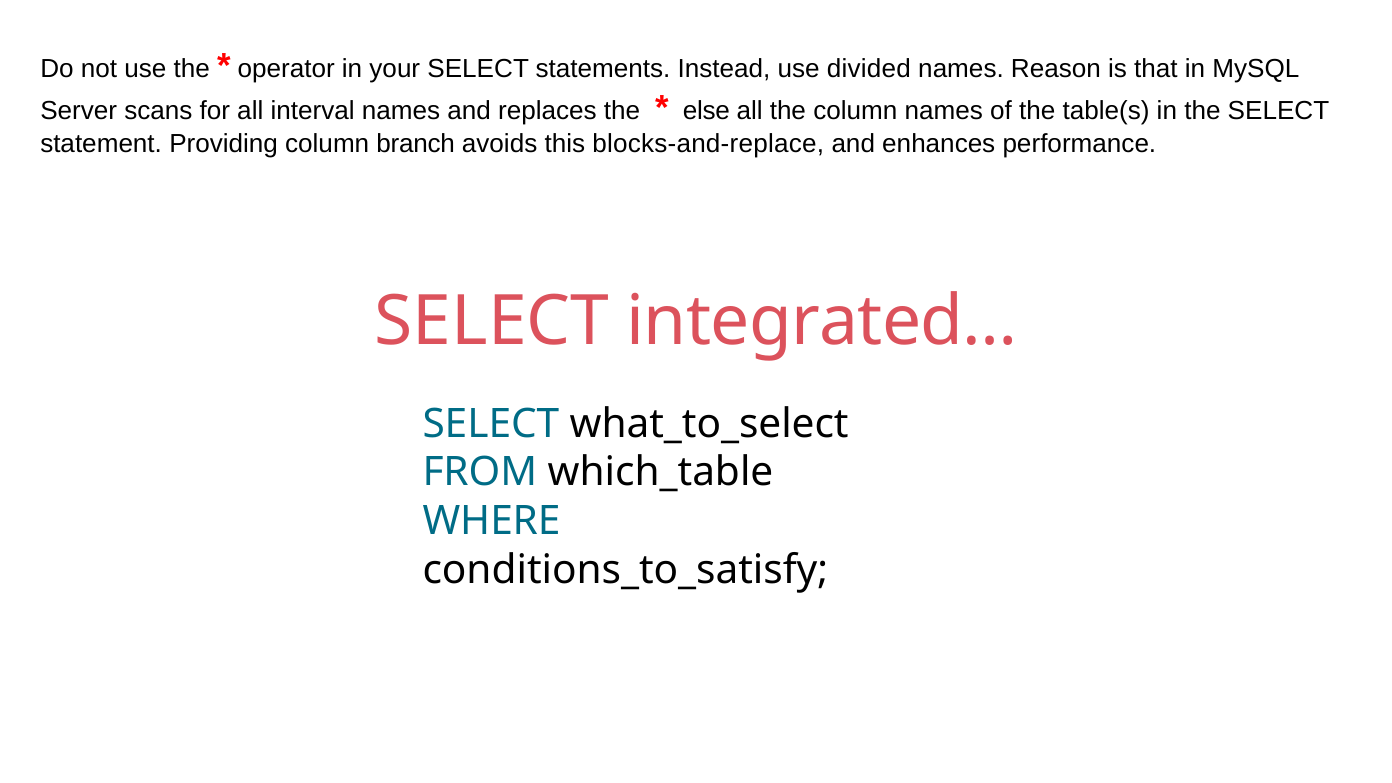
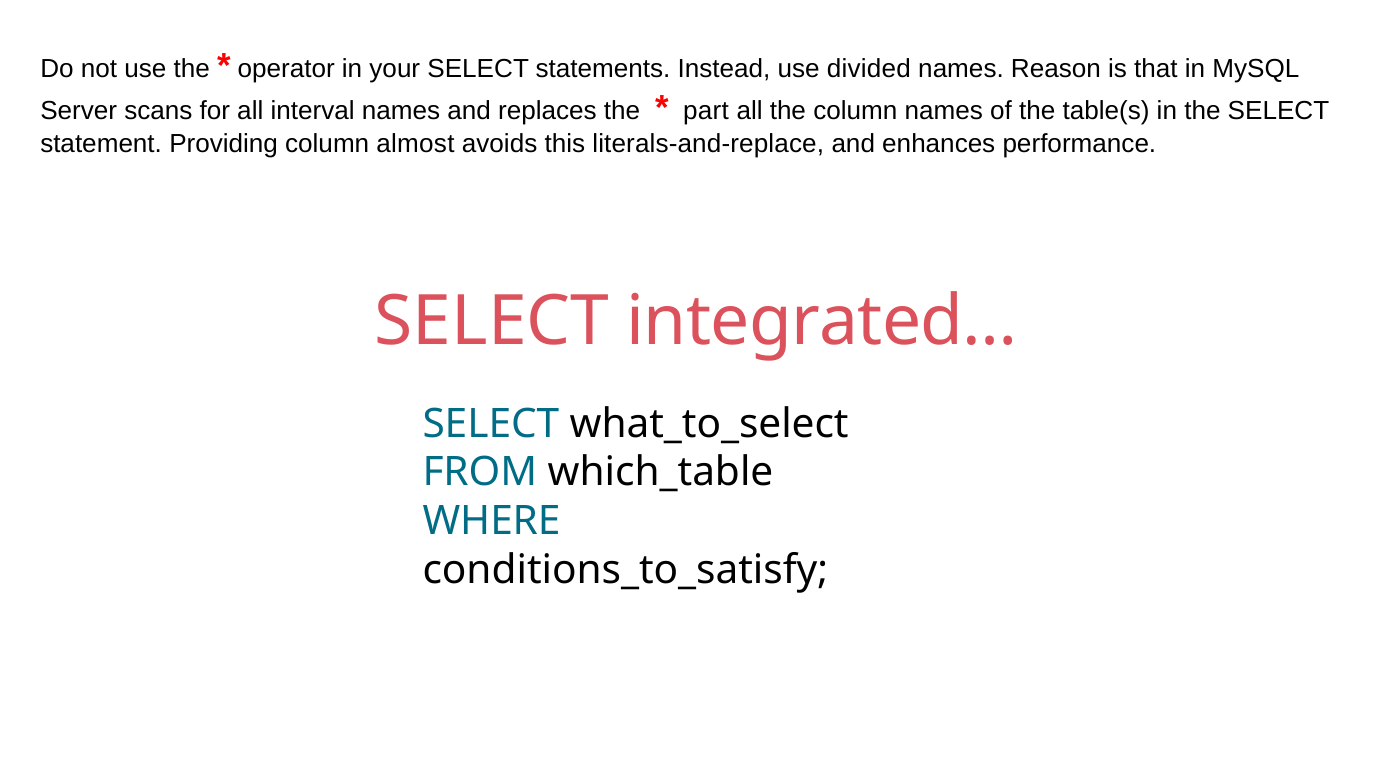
else: else -> part (706, 111)
branch: branch -> almost (415, 144)
blocks-and-replace: blocks-and-replace -> literals-and-replace (708, 144)
